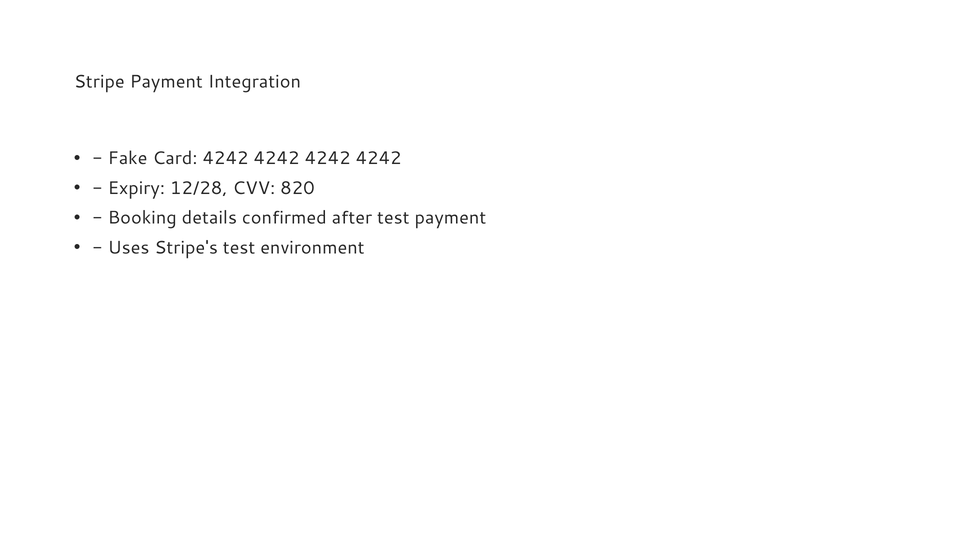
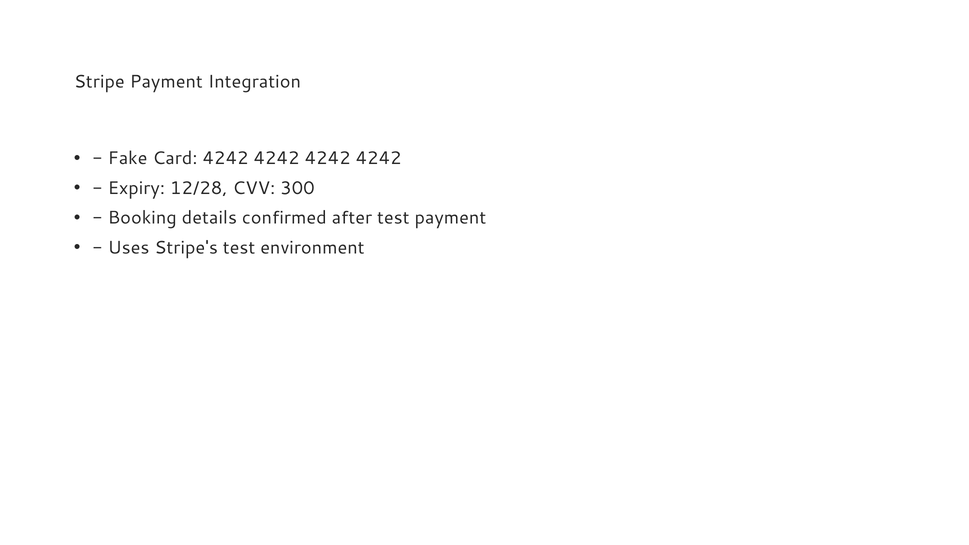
820: 820 -> 300 (297, 188)
